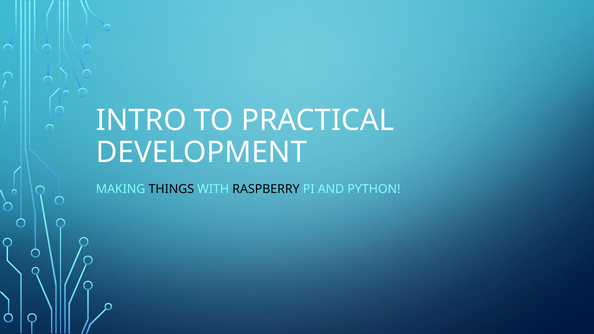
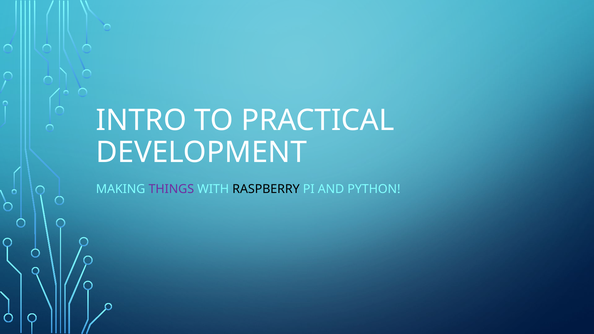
THINGS colour: black -> purple (171, 189)
